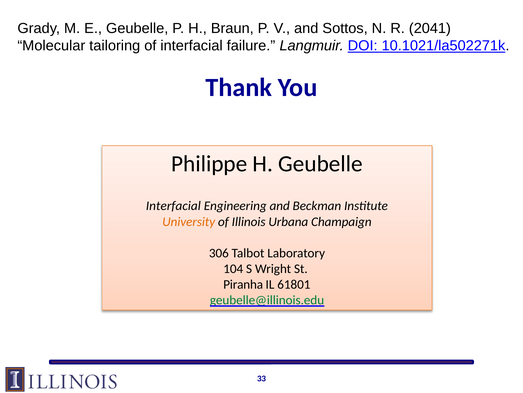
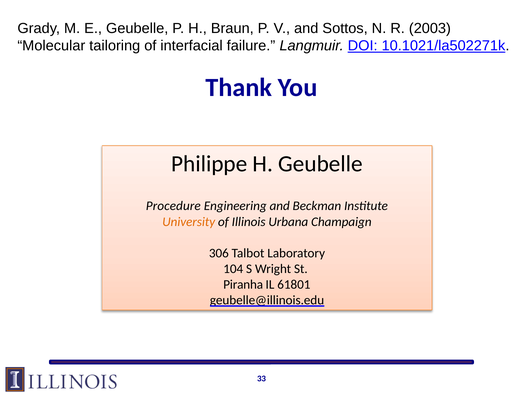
2041: 2041 -> 2003 (430, 28)
Interfacial: Interfacial -> Procedure (173, 206)
geubelle@illinois.edu colour: green -> black (267, 300)
